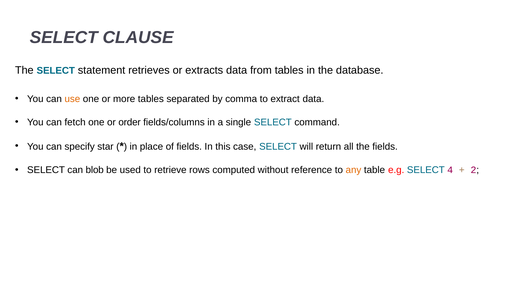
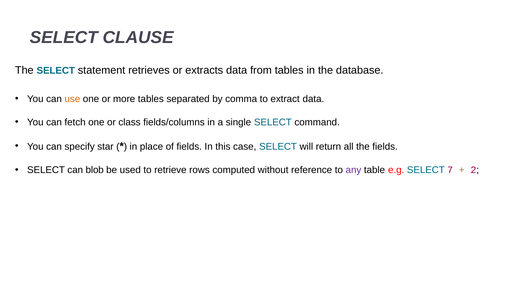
order: order -> class (130, 122)
any colour: orange -> purple (353, 170)
4: 4 -> 7 (450, 170)
